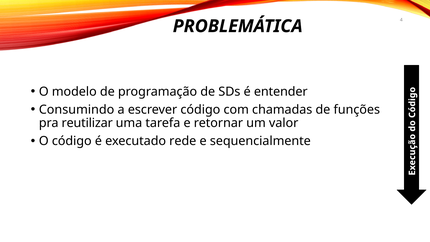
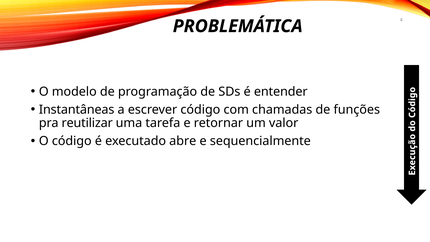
Consumindo: Consumindo -> Instantâneas (77, 110)
rede: rede -> abre (183, 141)
